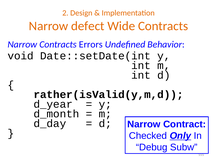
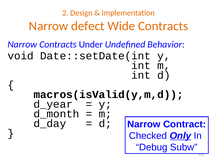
Errors: Errors -> Under (91, 45)
rather(isValid(y,m,d: rather(isValid(y,m,d -> macros(isValid(y,m,d (109, 95)
